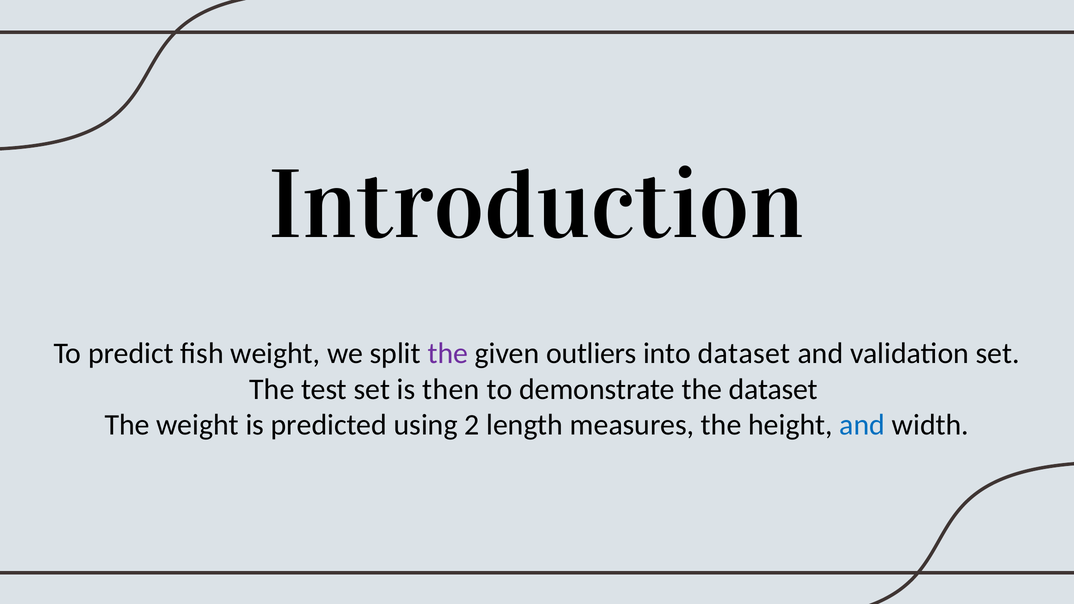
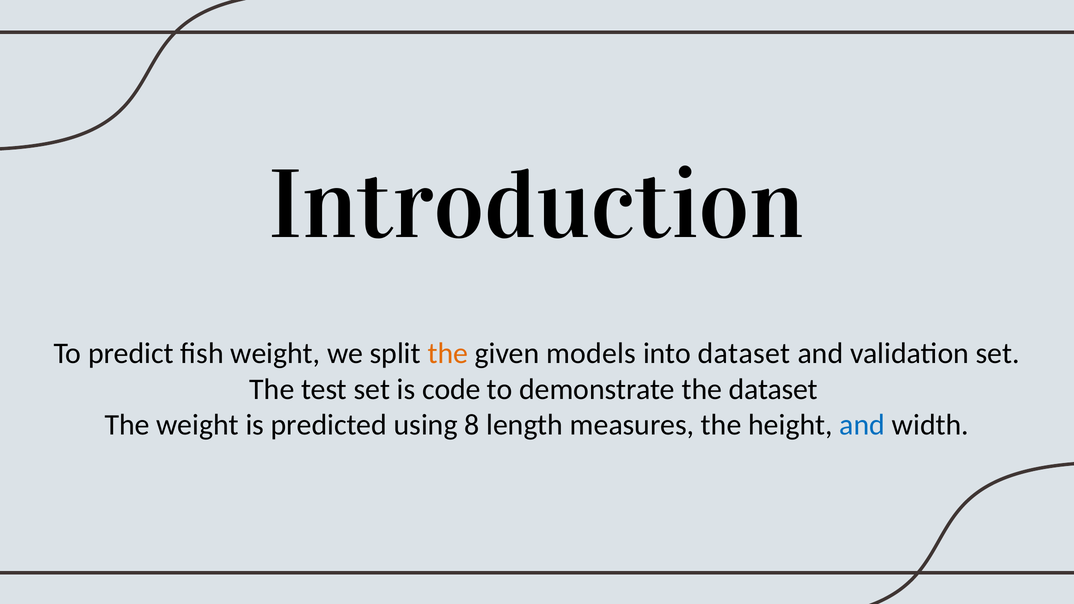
the colour: purple -> orange (448, 353)
outliers: outliers -> models (591, 353)
then: then -> code (451, 389)
2: 2 -> 8 (472, 425)
